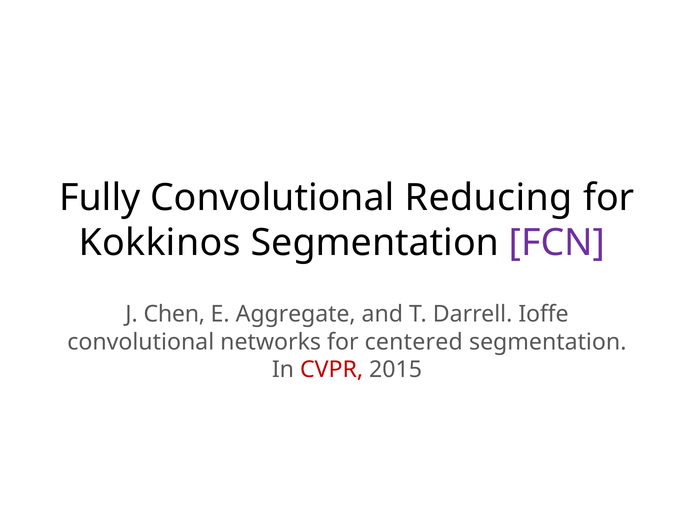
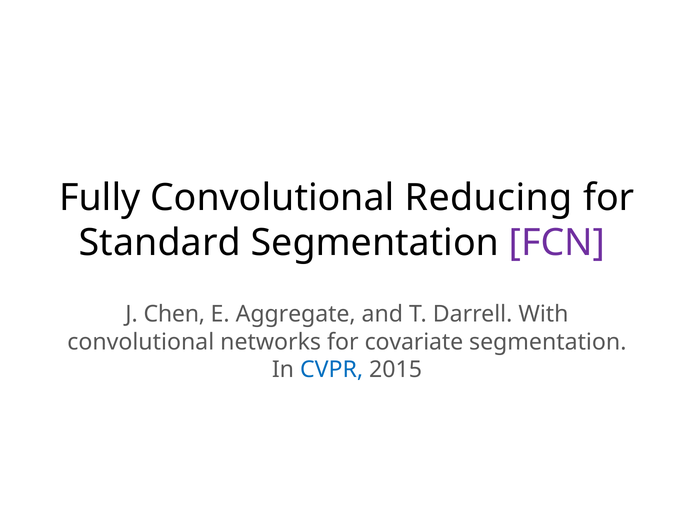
Kokkinos: Kokkinos -> Standard (160, 243)
Ioffe: Ioffe -> With (543, 314)
centered: centered -> covariate (414, 342)
CVPR colour: red -> blue (332, 369)
